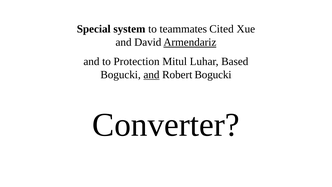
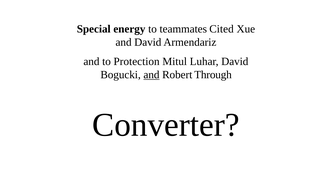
system: system -> energy (129, 29)
Armendariz underline: present -> none (190, 42)
Luhar Based: Based -> David (235, 61)
Robert Bogucki: Bogucki -> Through (213, 75)
